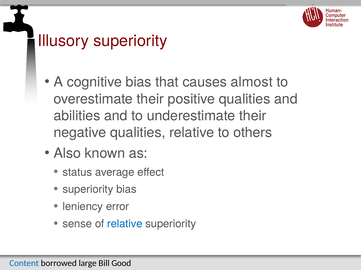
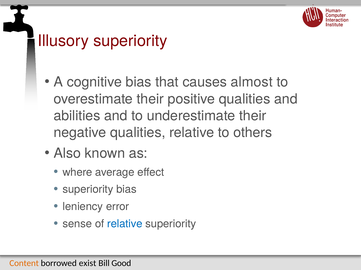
status: status -> where (77, 173)
Content colour: blue -> orange (24, 264)
large: large -> exist (88, 264)
